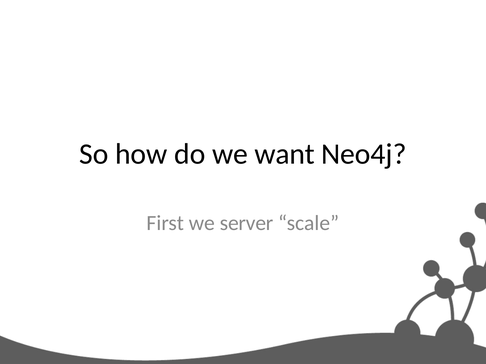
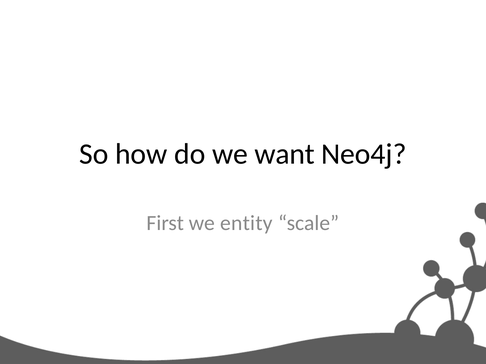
server: server -> entity (246, 223)
